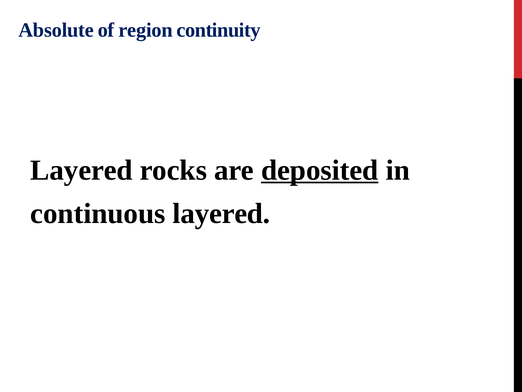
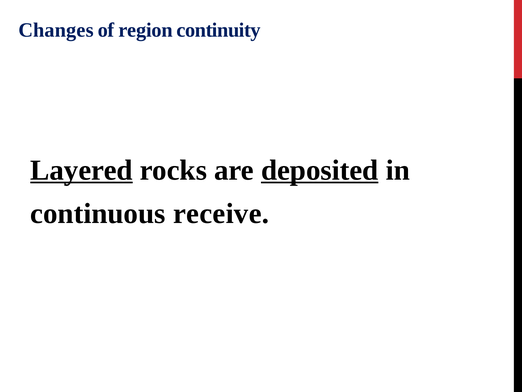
Absolute: Absolute -> Changes (56, 30)
Layered underline: none -> present (82, 170)
continuous layered: layered -> receive (221, 213)
